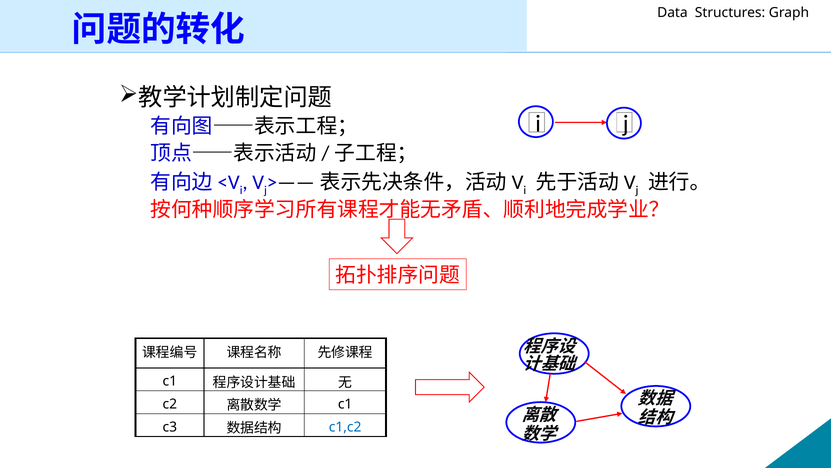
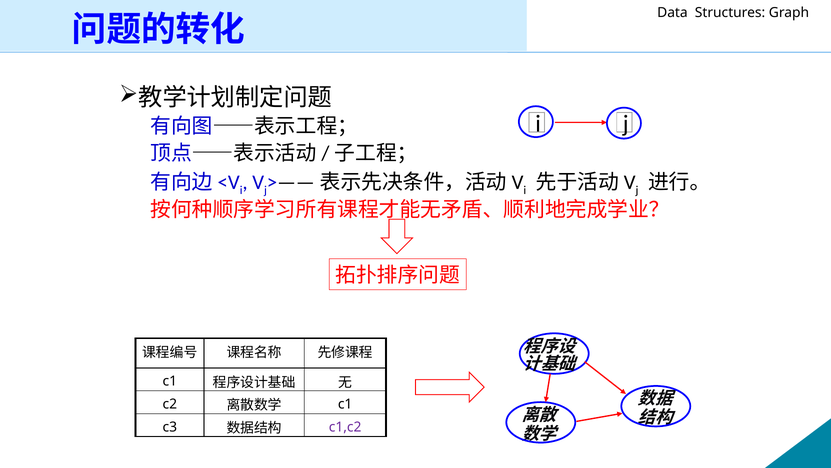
c1,c2 colour: blue -> purple (345, 426)
